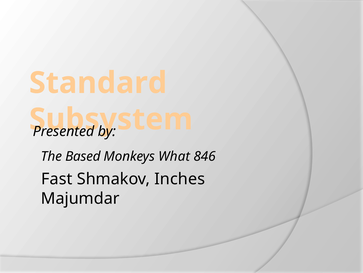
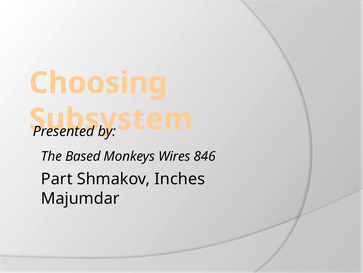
Standard: Standard -> Choosing (98, 83)
What: What -> Wires (174, 156)
Fast: Fast -> Part (57, 179)
